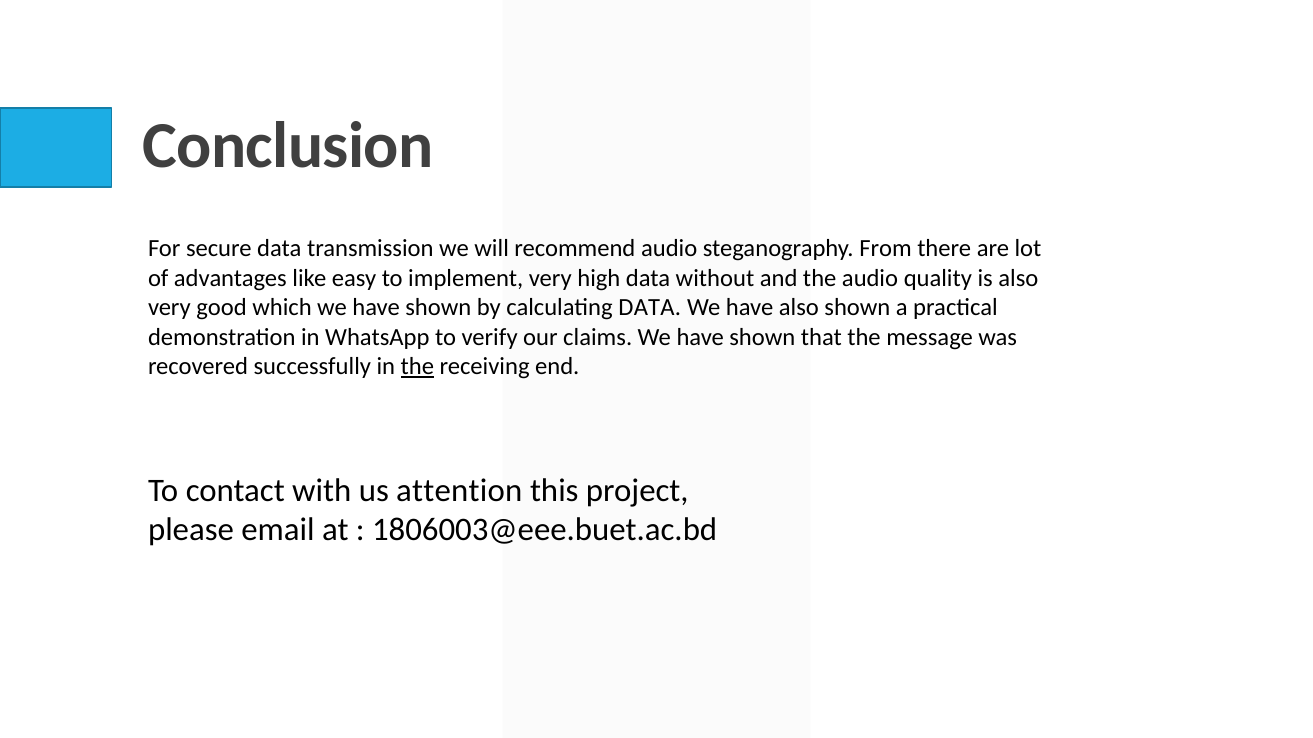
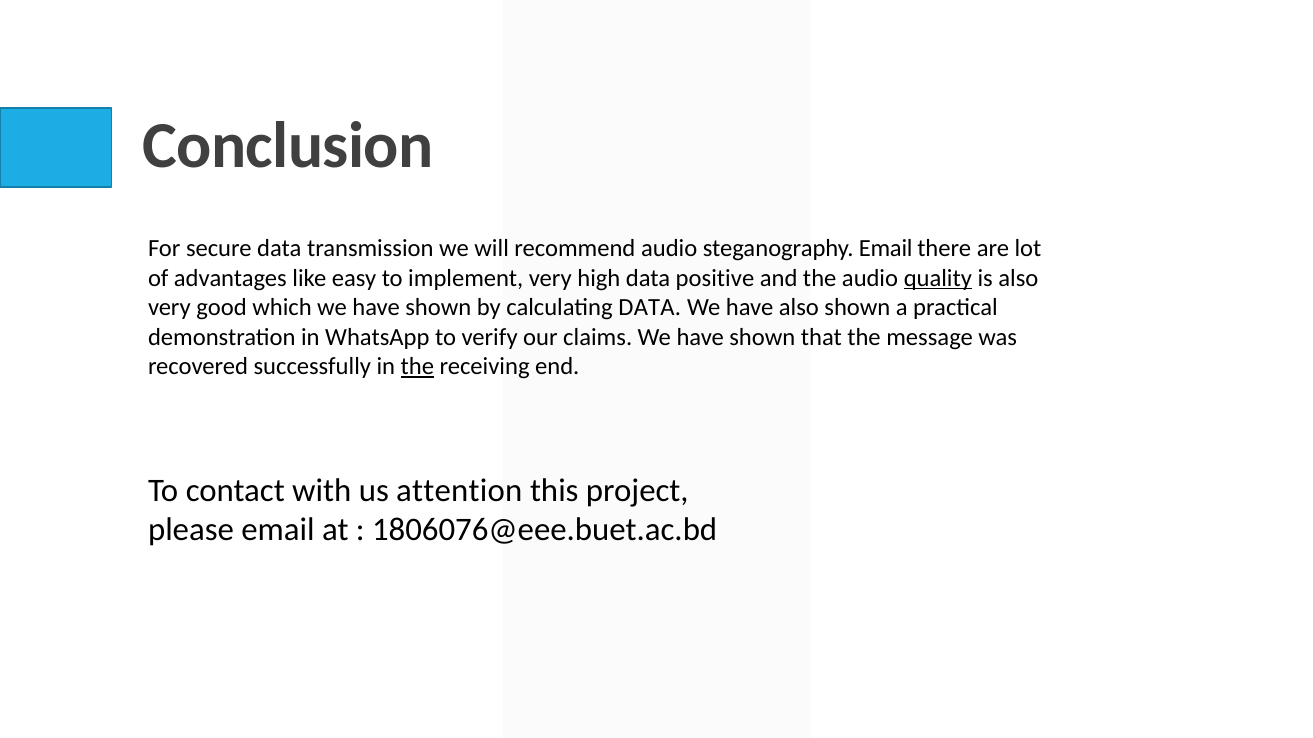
steganography From: From -> Email (886, 249)
without: without -> positive (715, 278)
quality underline: none -> present (938, 278)
1806003@eee.buet.ac.bd: 1806003@eee.buet.ac.bd -> 1806076@eee.buet.ac.bd (545, 530)
